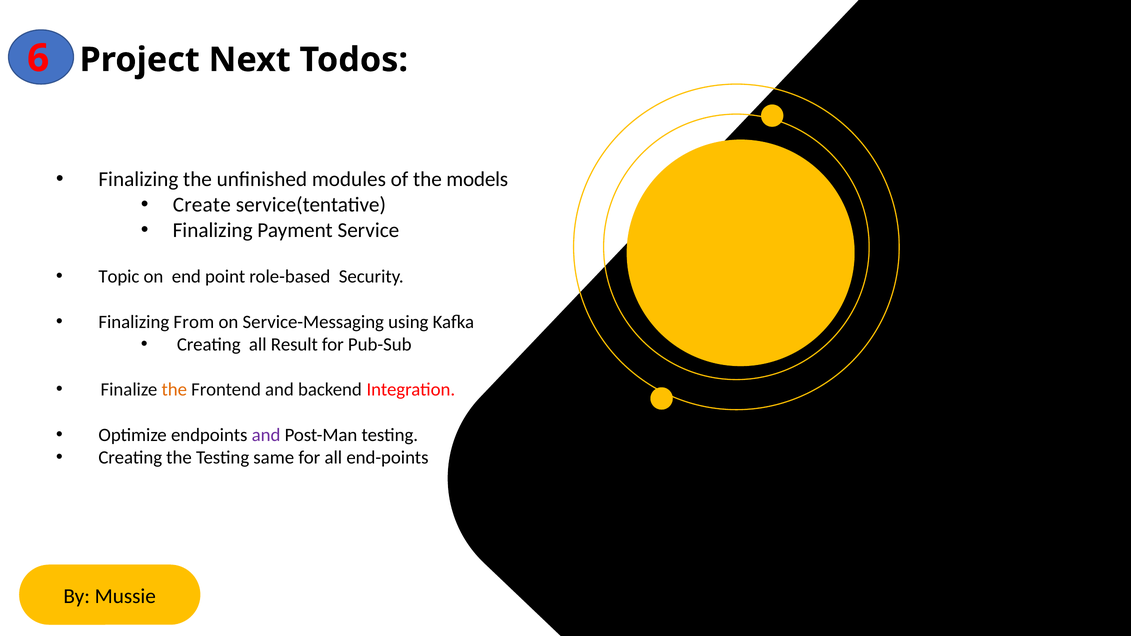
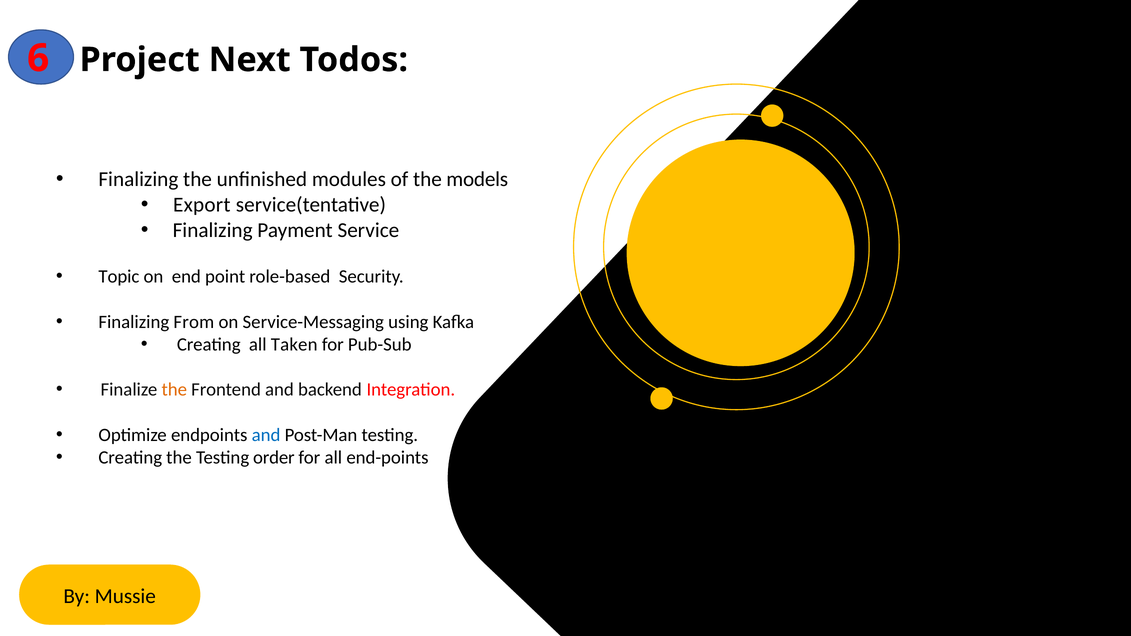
Create: Create -> Export (202, 205)
Result: Result -> Taken (294, 345)
and colour: purple -> blue (266, 435)
same: same -> order (274, 458)
